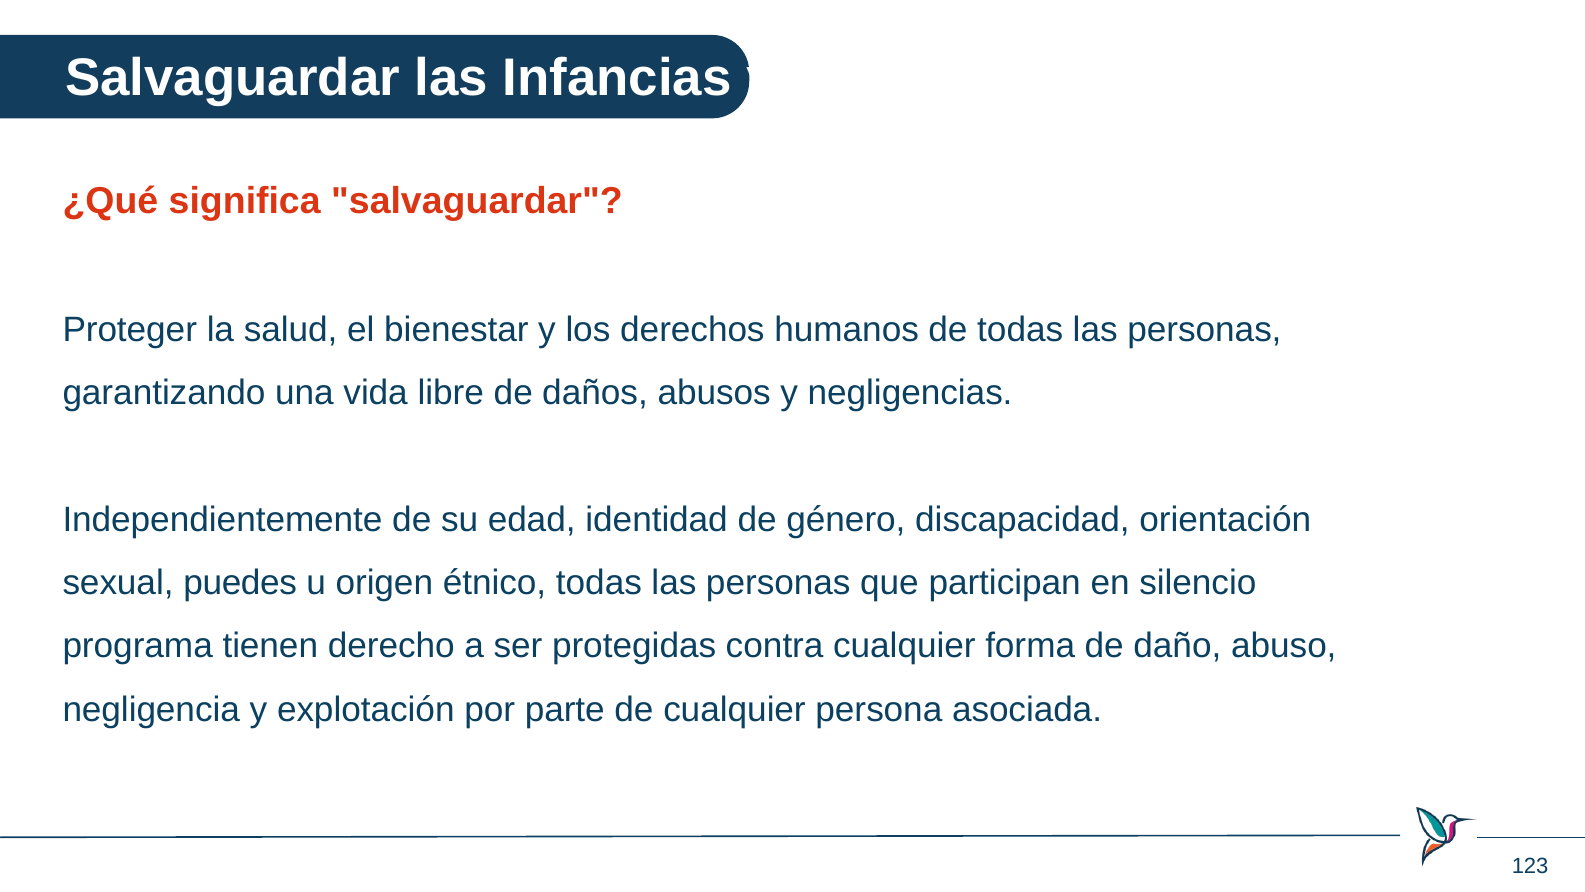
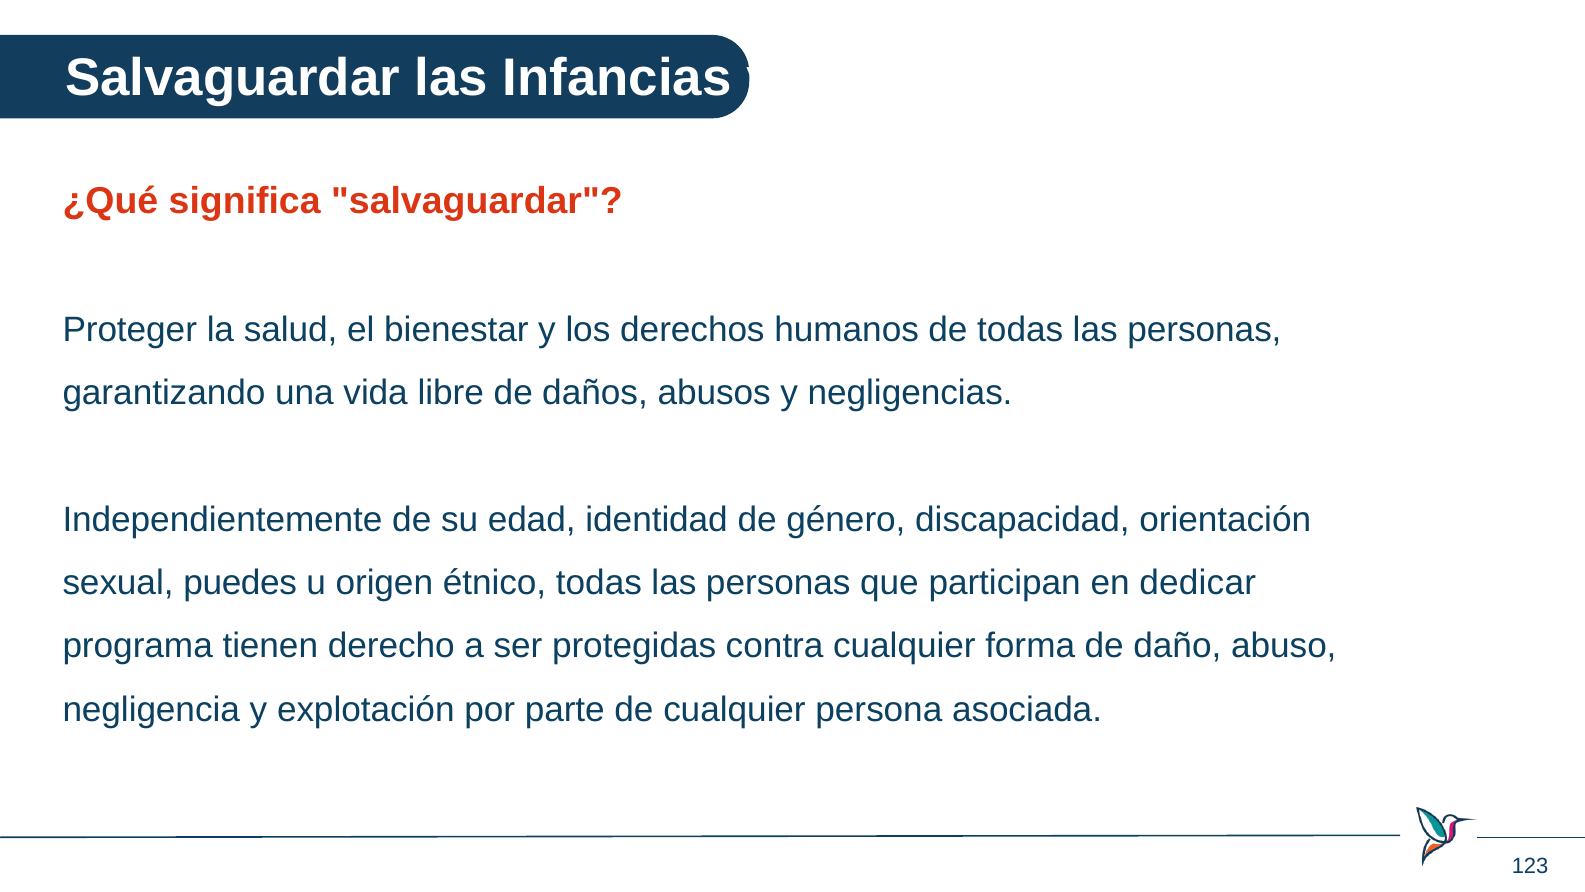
silencio: silencio -> dedicar (1198, 583)
